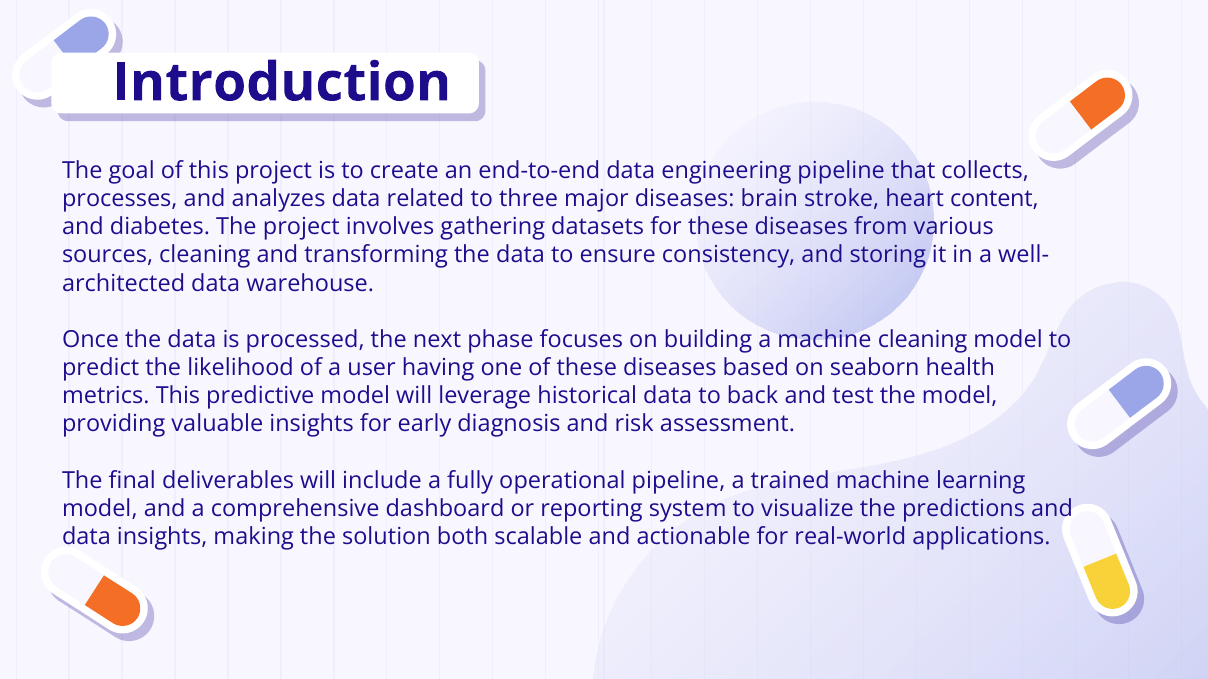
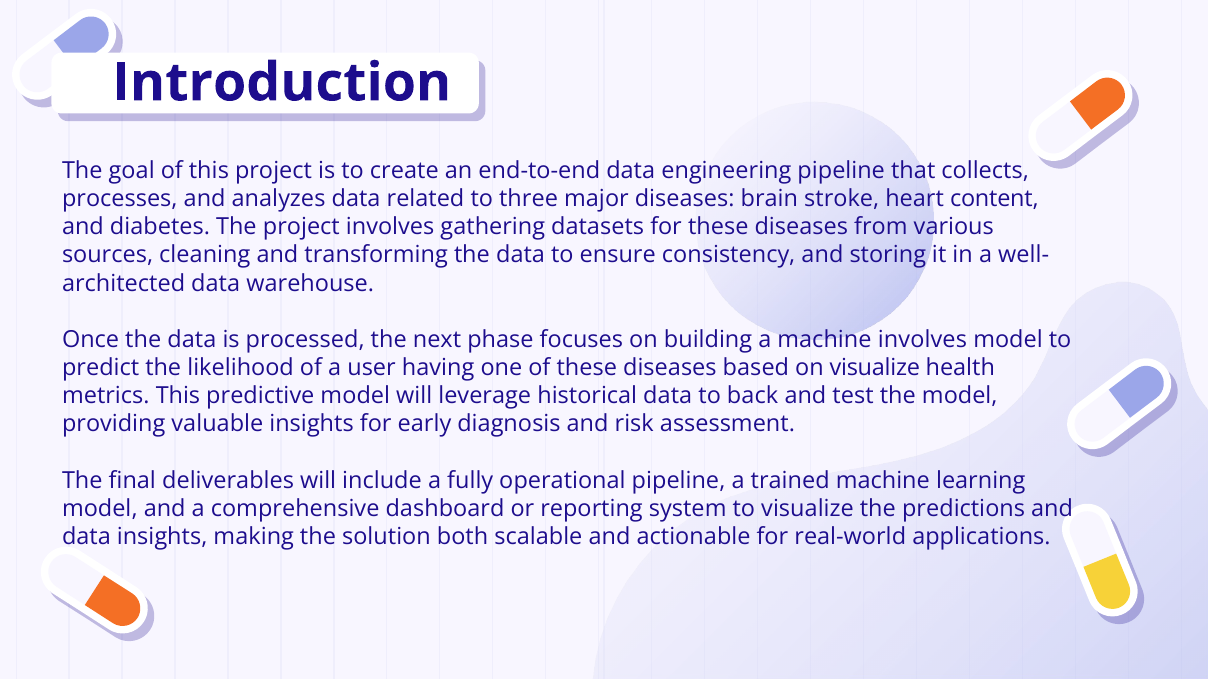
machine cleaning: cleaning -> involves (922, 340)
on seaborn: seaborn -> visualize (875, 368)
